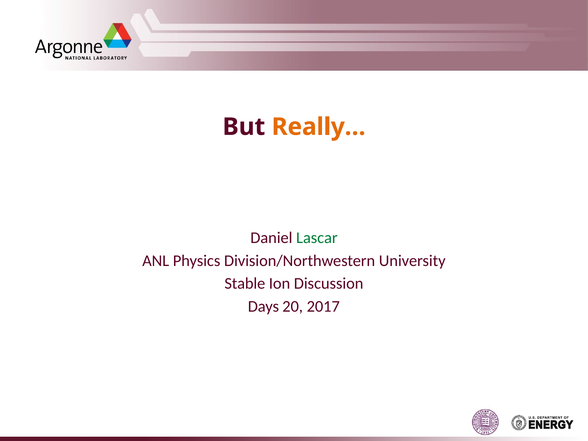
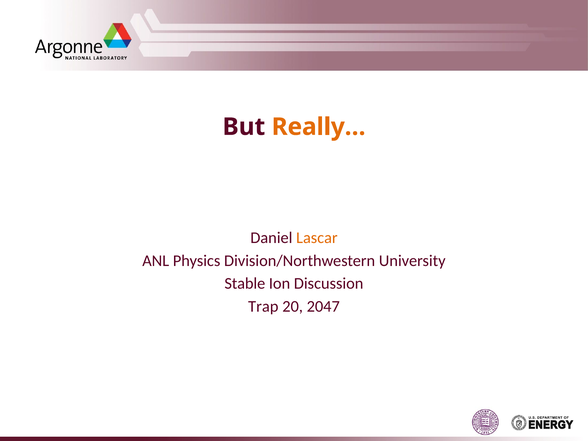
Lascar colour: green -> orange (317, 238)
Days: Days -> Trap (263, 306)
2017: 2017 -> 2047 (323, 306)
